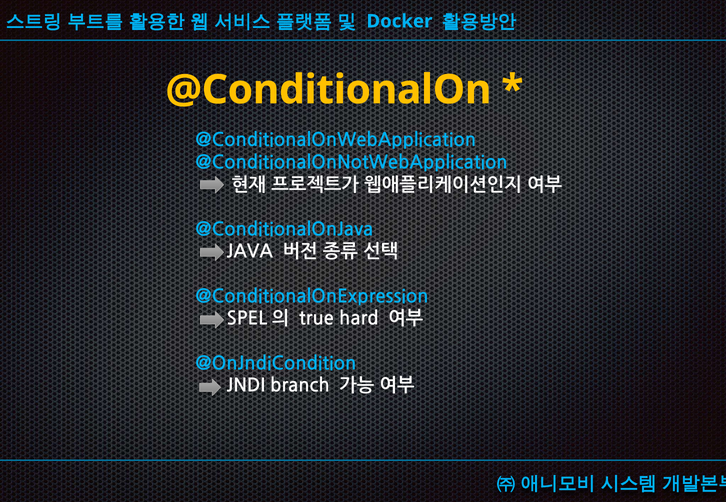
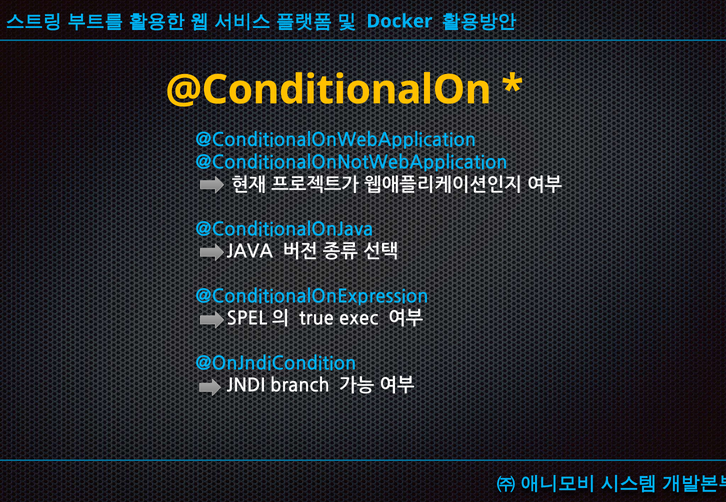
hard: hard -> exec (359, 319)
